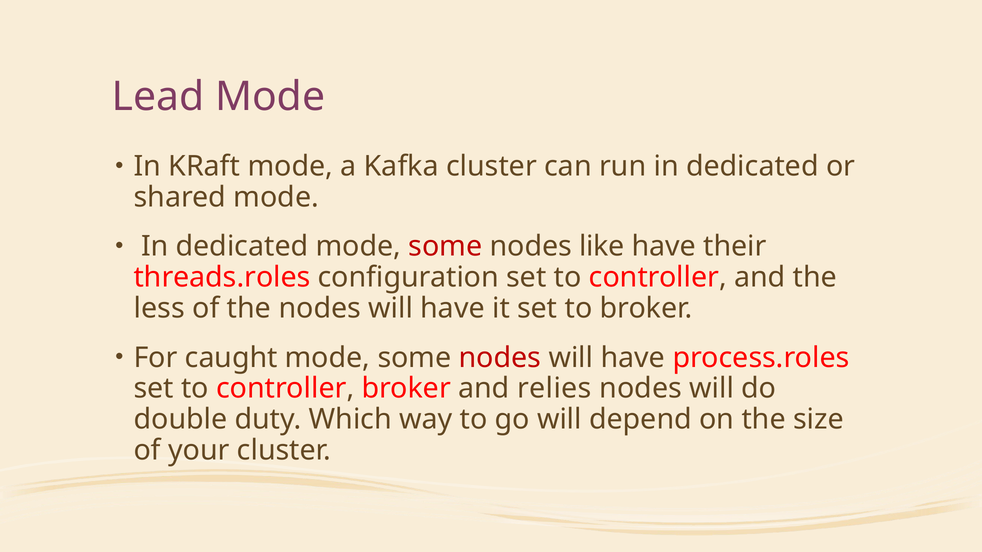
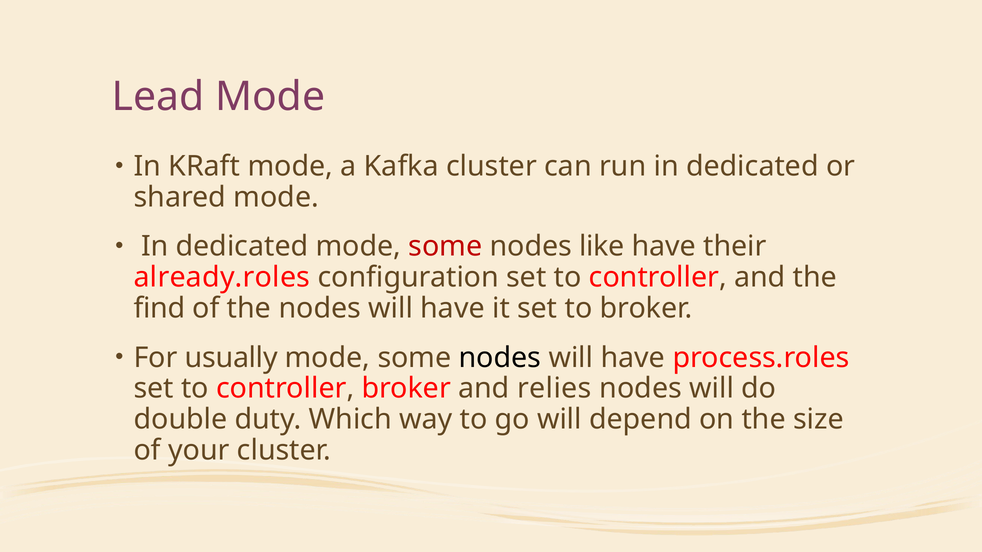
threads.roles: threads.roles -> already.roles (222, 278)
less: less -> find (159, 308)
caught: caught -> usually (231, 358)
nodes colour: red -> black (500, 358)
